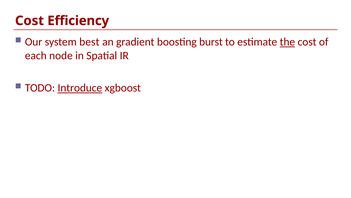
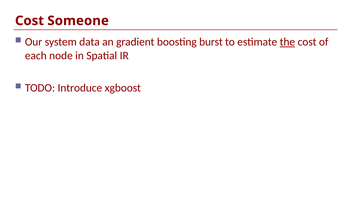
Efficiency: Efficiency -> Someone (78, 21)
best: best -> data (89, 42)
Introduce underline: present -> none (80, 88)
